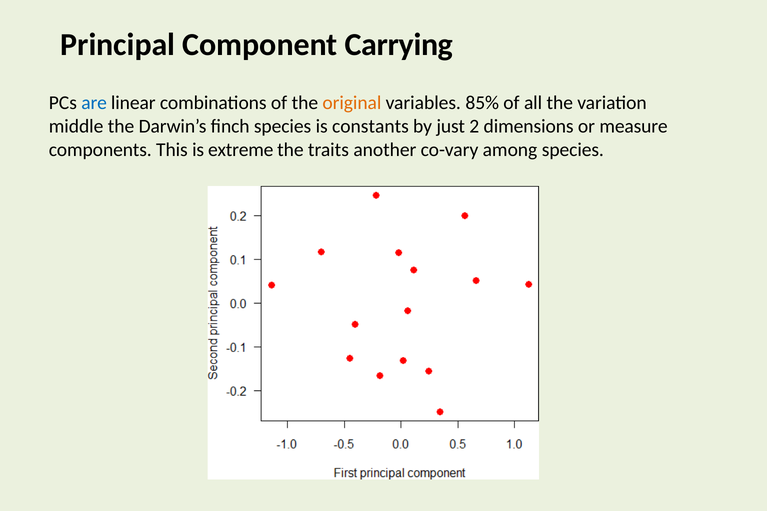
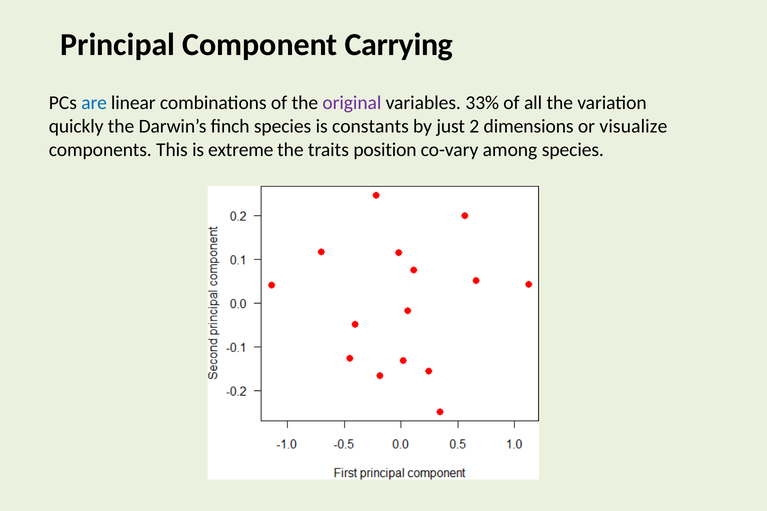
original colour: orange -> purple (352, 103)
85%: 85% -> 33% (482, 103)
middle: middle -> quickly (76, 126)
measure: measure -> visualize (633, 126)
another: another -> position (385, 150)
